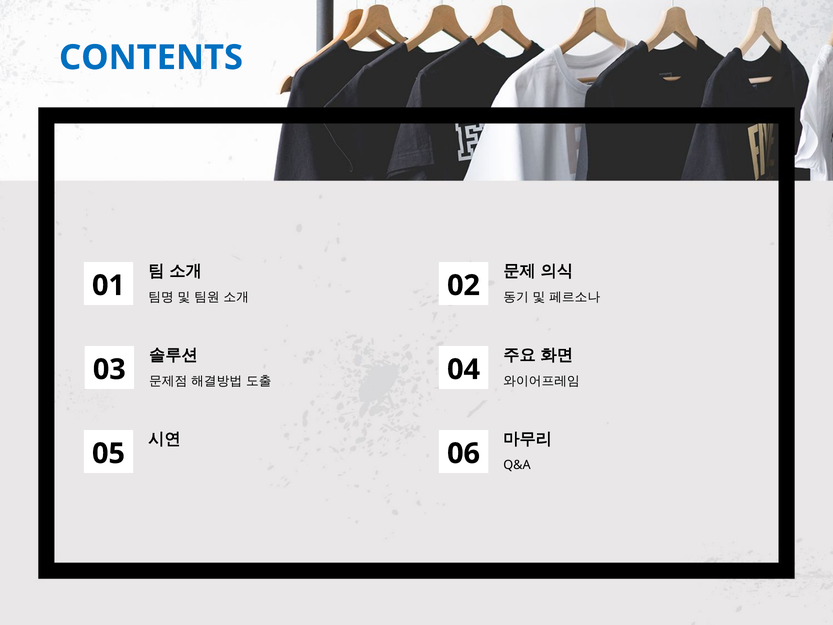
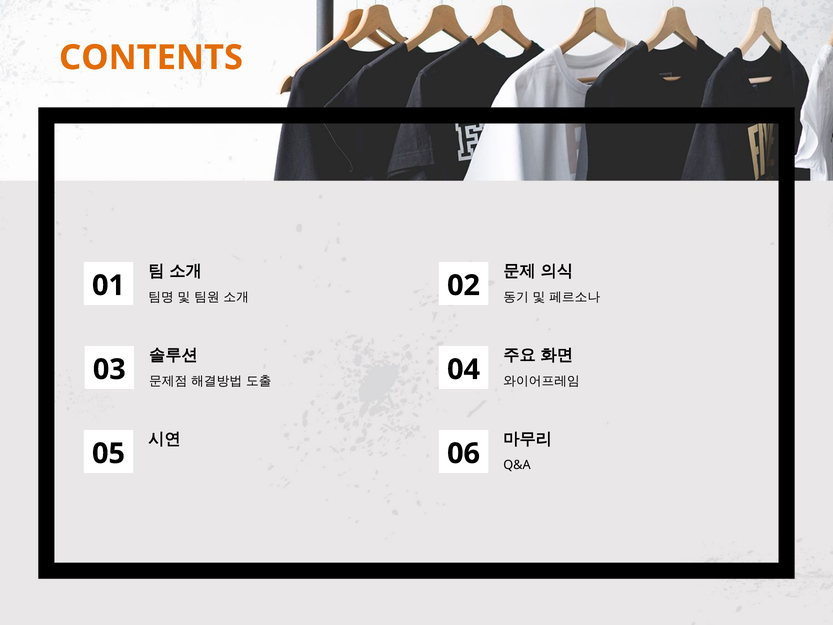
CONTENTS colour: blue -> orange (151, 58)
